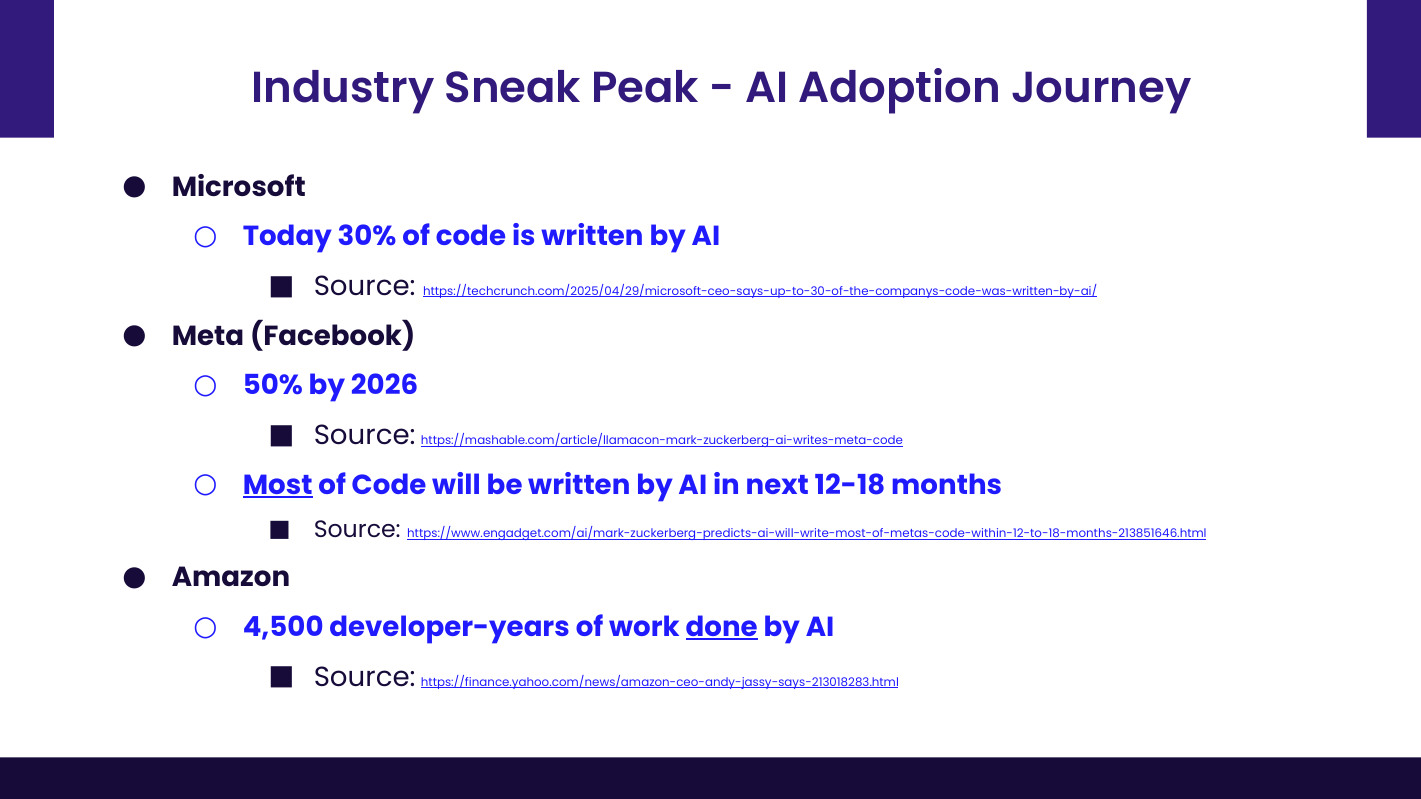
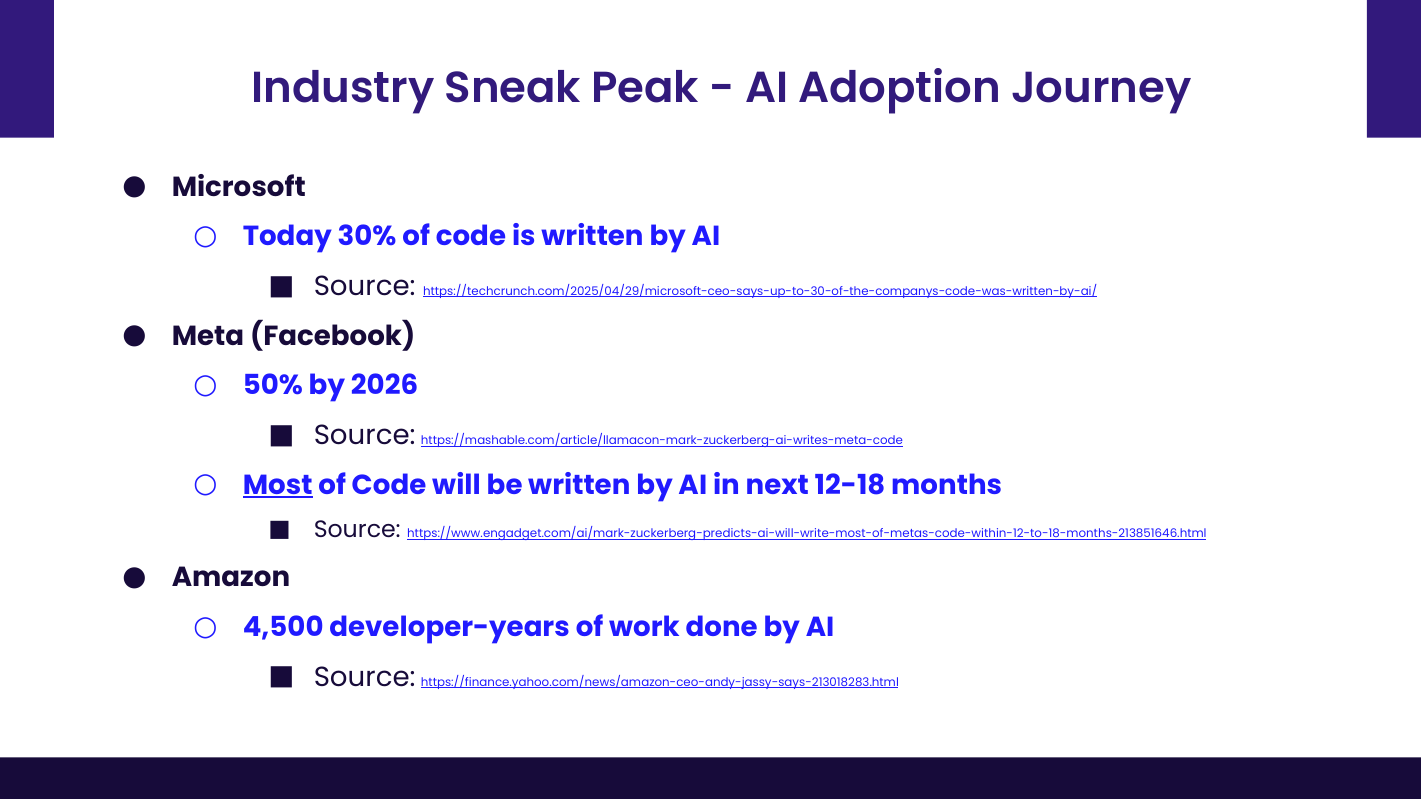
done underline: present -> none (722, 628)
